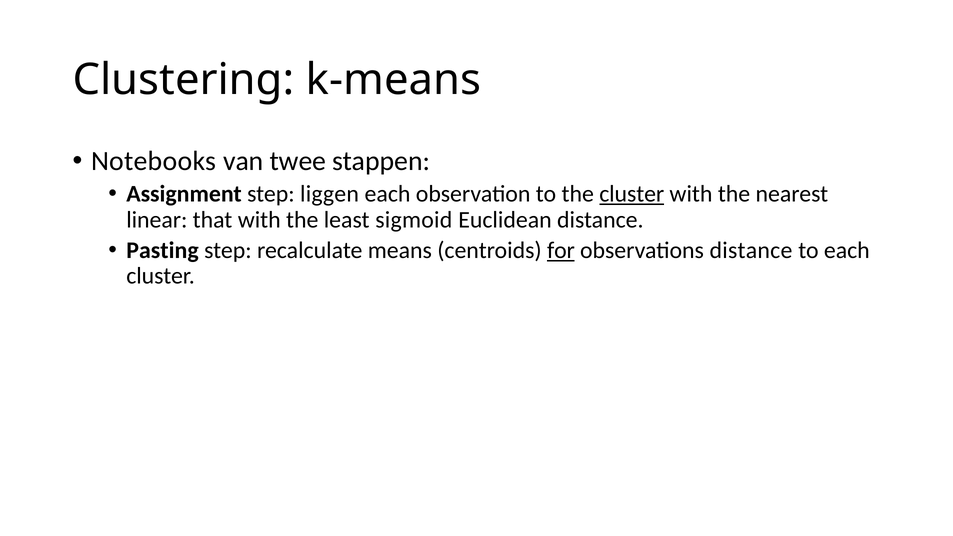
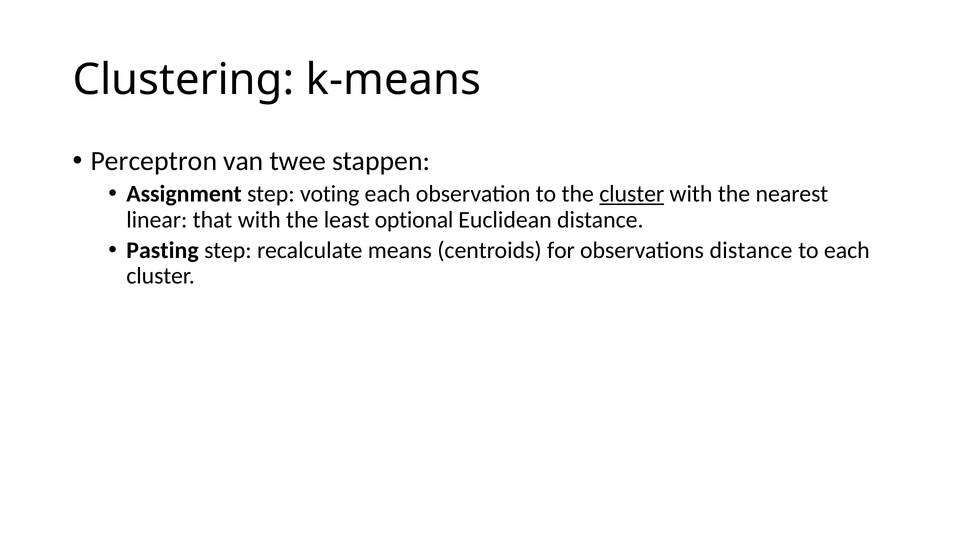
Notebooks: Notebooks -> Perceptron (154, 161)
liggen: liggen -> voting (330, 194)
sigmoid: sigmoid -> optional (414, 220)
for underline: present -> none (561, 250)
